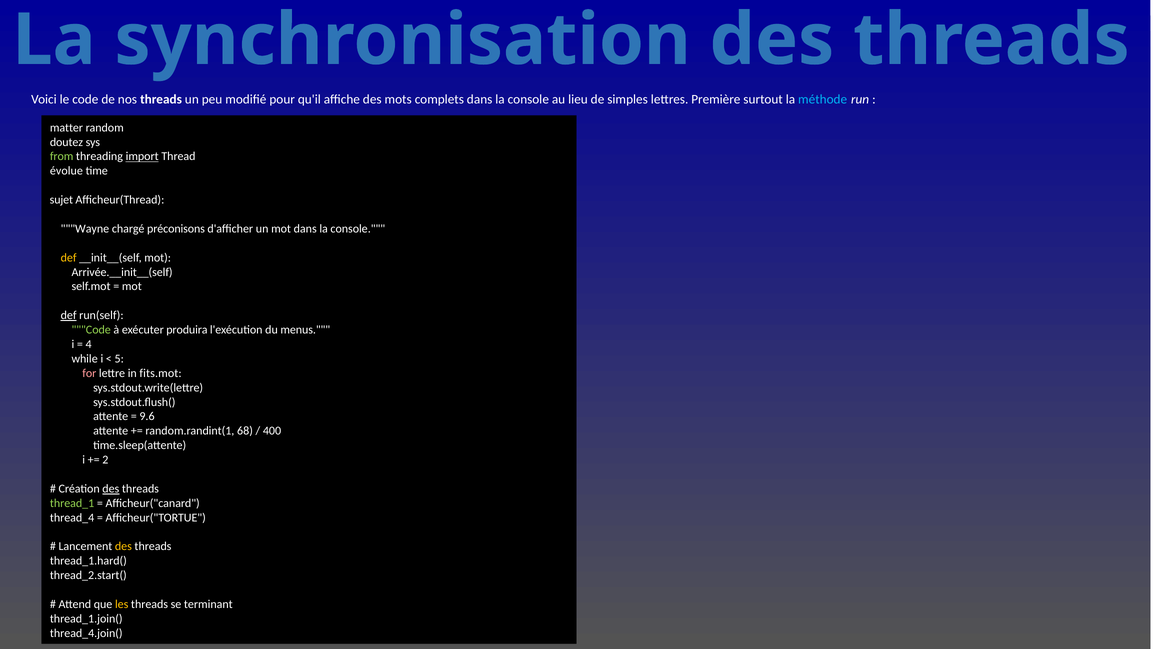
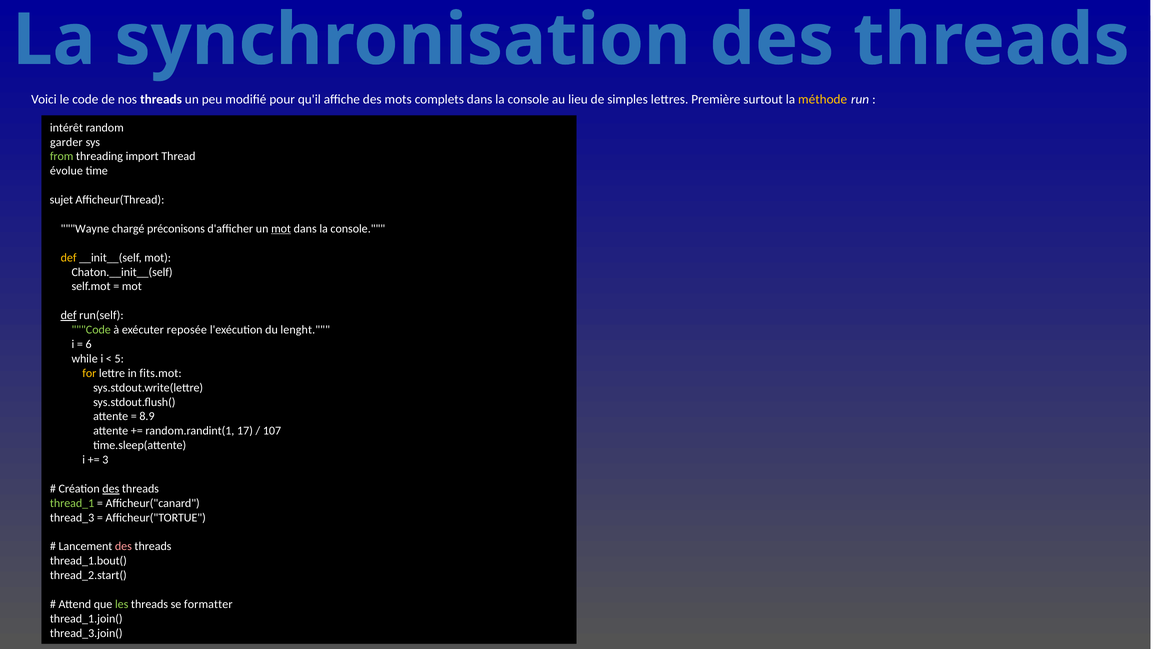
méthode colour: light blue -> yellow (823, 100)
matter: matter -> intérêt (66, 128)
doutez: doutez -> garder (66, 142)
import underline: present -> none (142, 156)
mot underline: none -> present (281, 229)
Arrivée.__init__(self: Arrivée.__init__(self -> Chaton.__init__(self (122, 272)
produira: produira -> reposée (187, 330)
menus: menus -> lenght (305, 330)
4: 4 -> 6 (89, 344)
for colour: pink -> yellow (89, 373)
9.6: 9.6 -> 8.9 (147, 416)
68: 68 -> 17 (245, 431)
400: 400 -> 107 (272, 431)
2: 2 -> 3 (105, 460)
thread_4: thread_4 -> thread_3 (72, 517)
des colour: yellow -> pink (123, 546)
thread_1.hard(: thread_1.hard( -> thread_1.bout( (88, 561)
les colour: yellow -> light green (122, 604)
terminant: terminant -> formatter (208, 604)
thread_4.join(: thread_4.join( -> thread_3.join( (86, 633)
